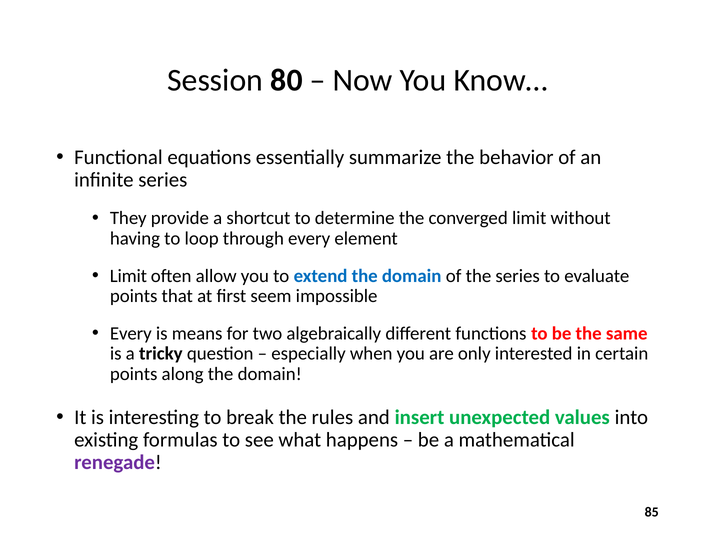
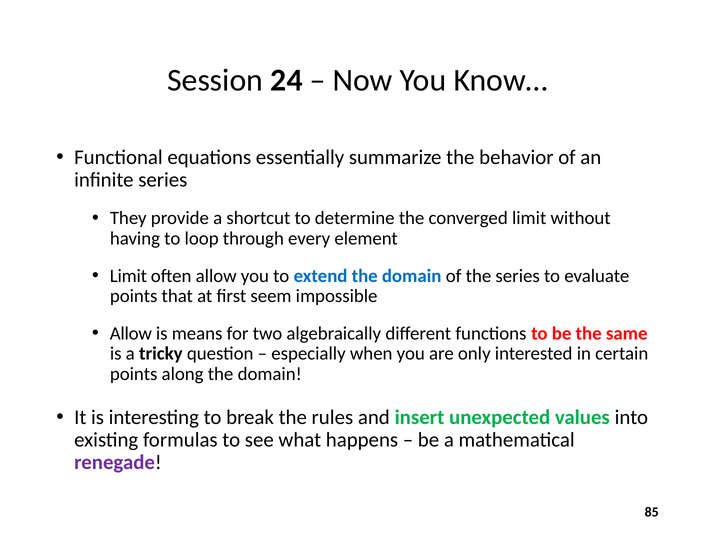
80: 80 -> 24 (287, 80)
Every: Every -> Allow (131, 334)
